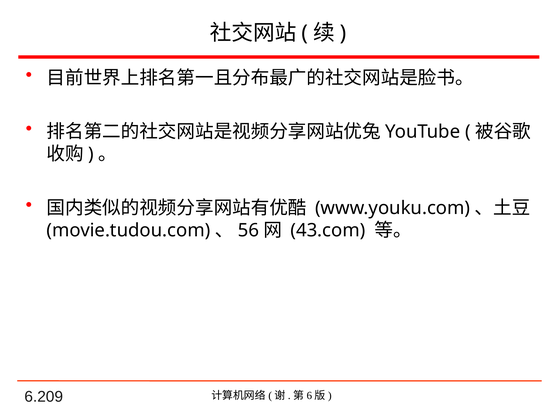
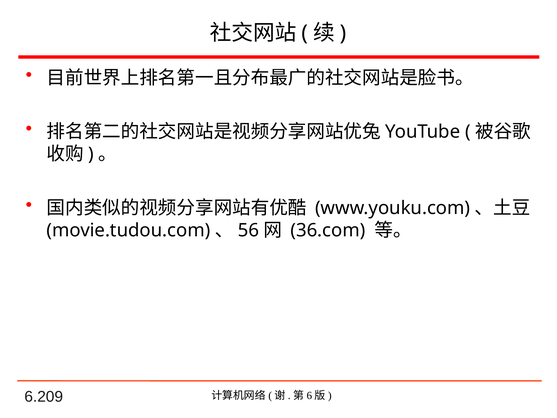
43.com: 43.com -> 36.com (328, 230)
